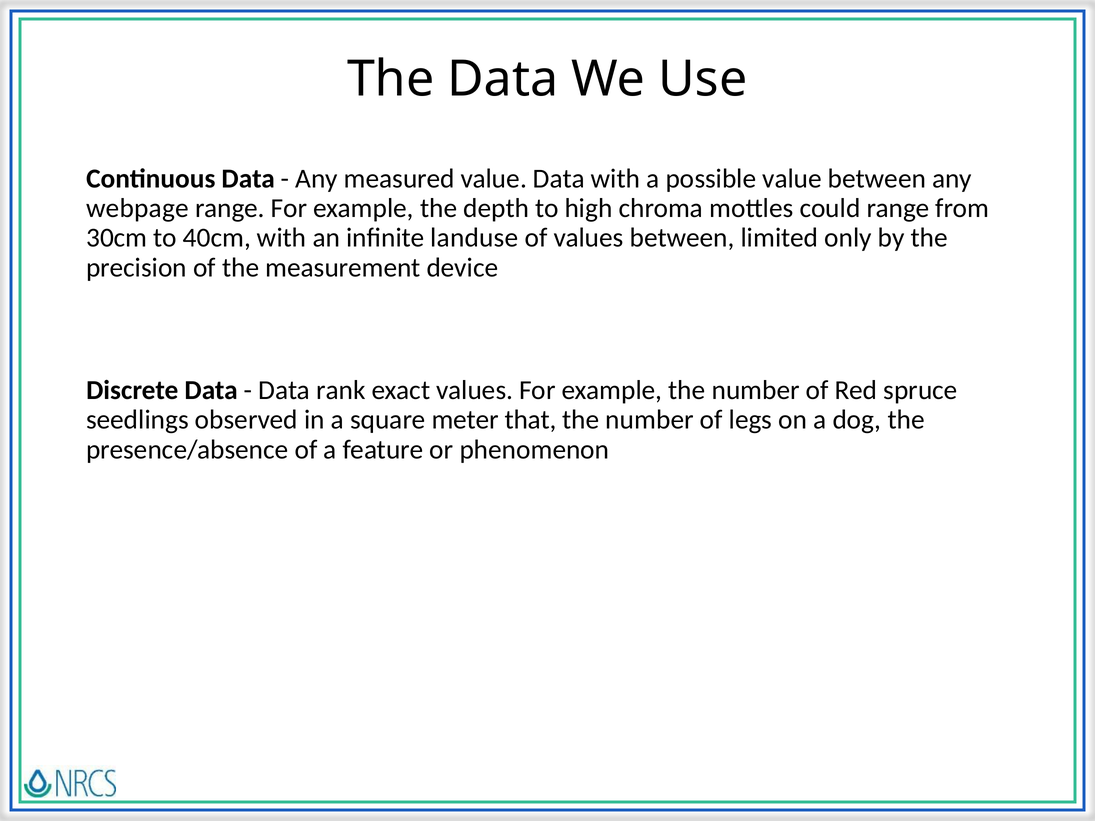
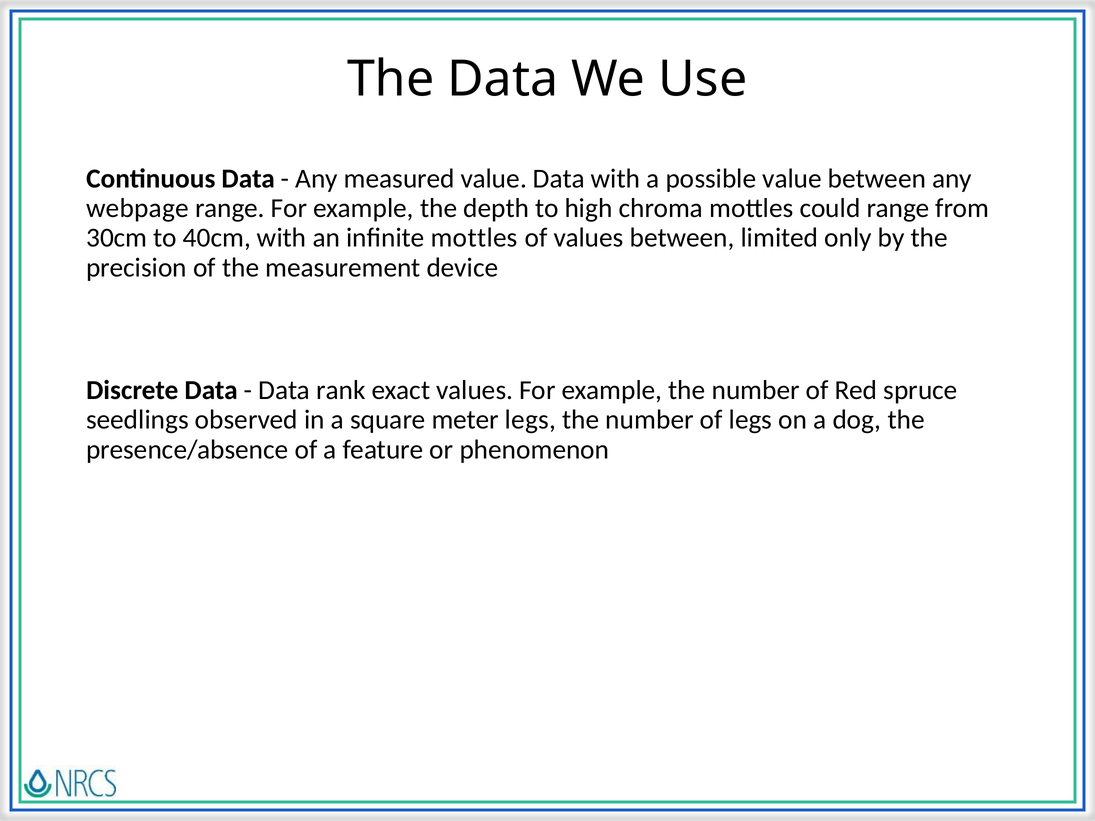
infinite landuse: landuse -> mottles (474, 238)
meter that: that -> legs (530, 420)
